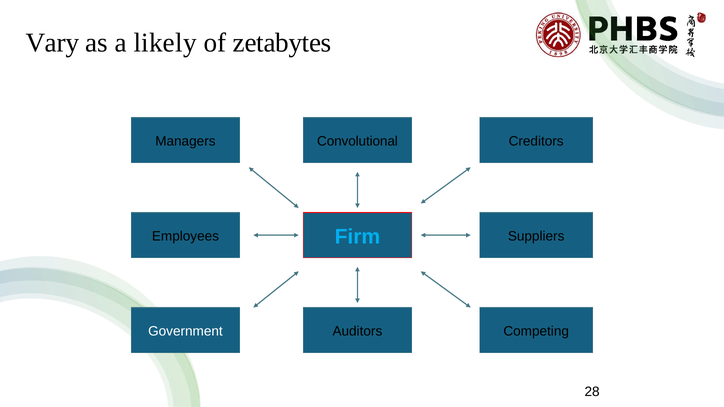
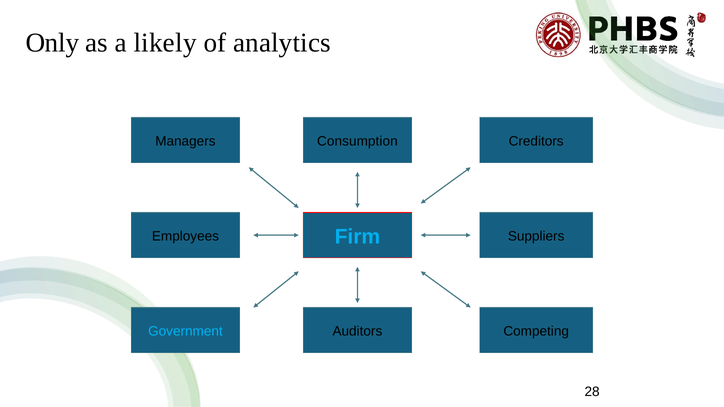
Vary: Vary -> Only (52, 43)
zetabytes: zetabytes -> analytics (282, 43)
Convolutional: Convolutional -> Consumption (357, 141)
Government colour: white -> light blue (185, 331)
